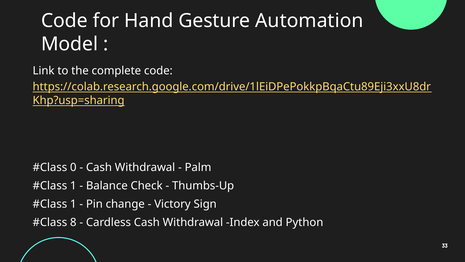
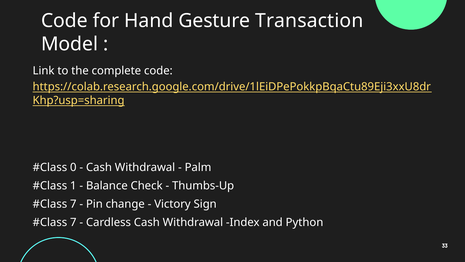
Automation: Automation -> Transaction (309, 21)
1: 1 -> 7 (73, 204)
8: 8 -> 7 (73, 222)
